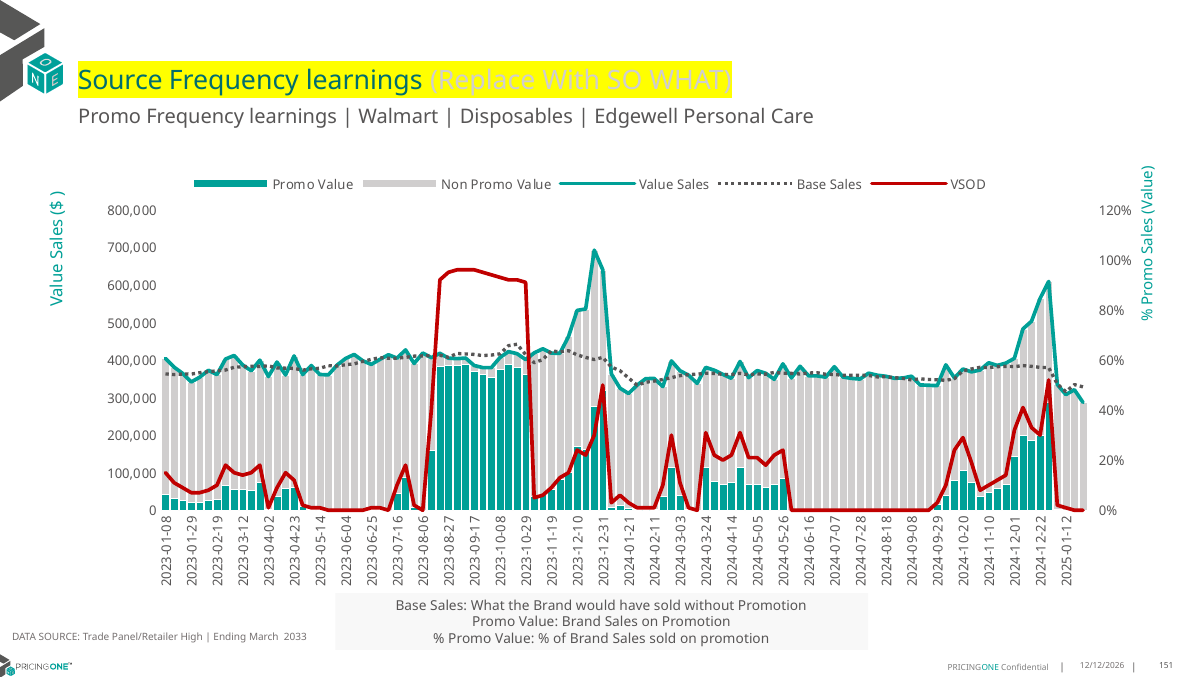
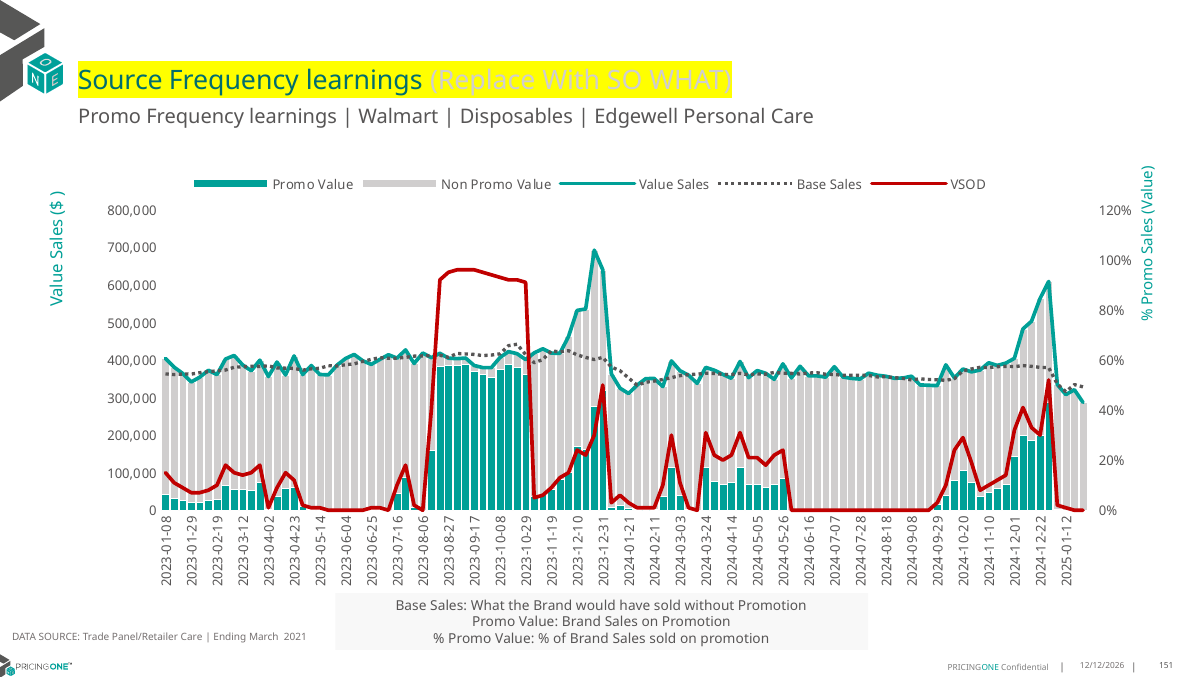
Panel/Retailer High: High -> Care (192, 637)
2033: 2033 -> 2021 (295, 637)
